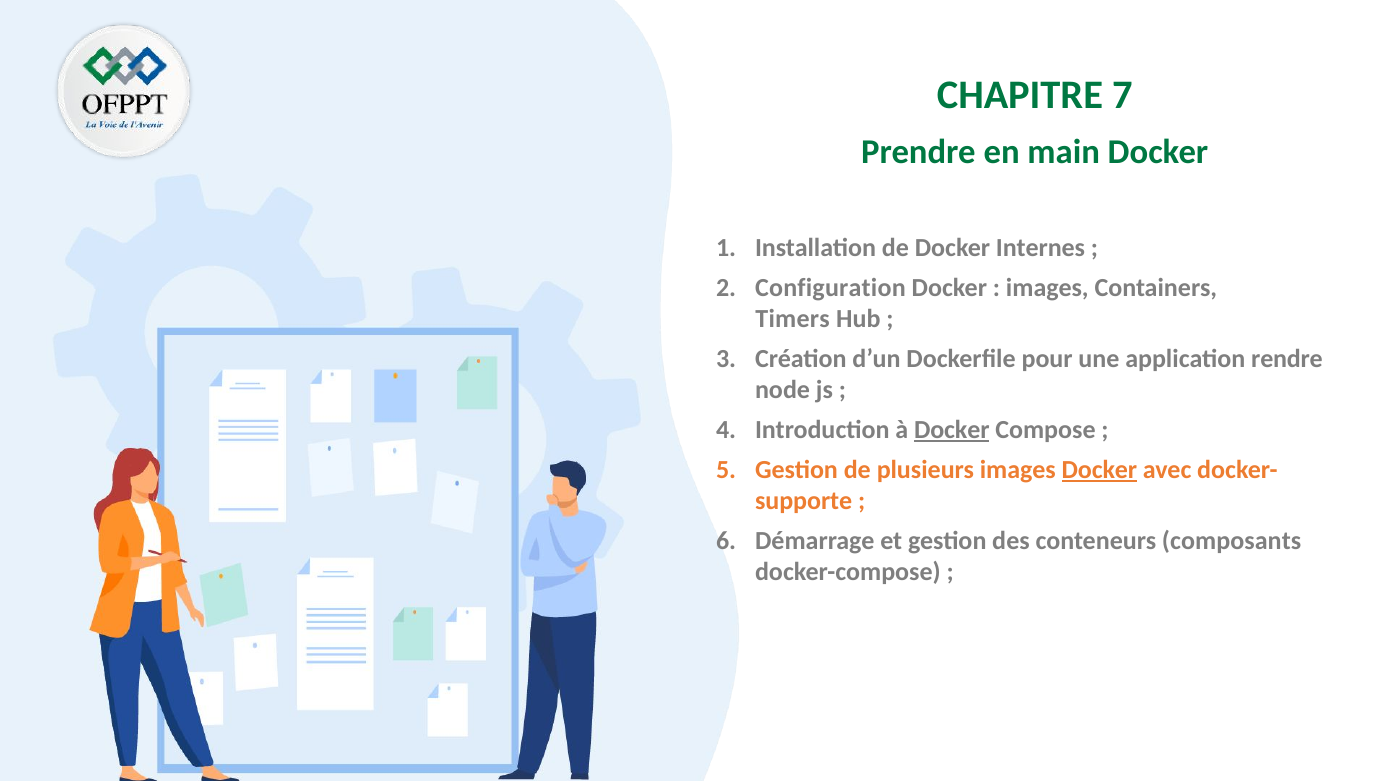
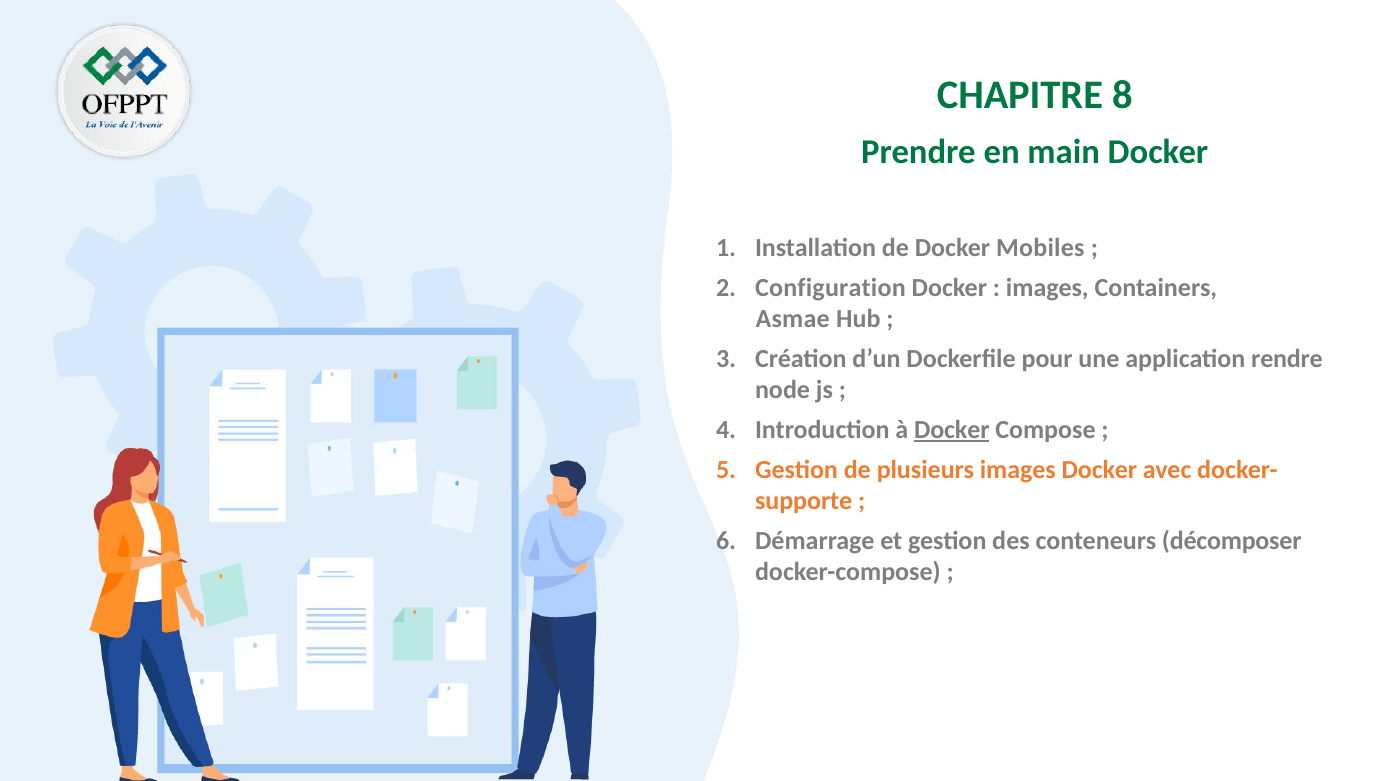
7: 7 -> 8 (1122, 95)
Internes: Internes -> Mobiles (1040, 248)
Timers: Timers -> Asmae (793, 319)
Docker underline: present -> none (1099, 470)
composants: composants -> décomposer (1232, 541)
